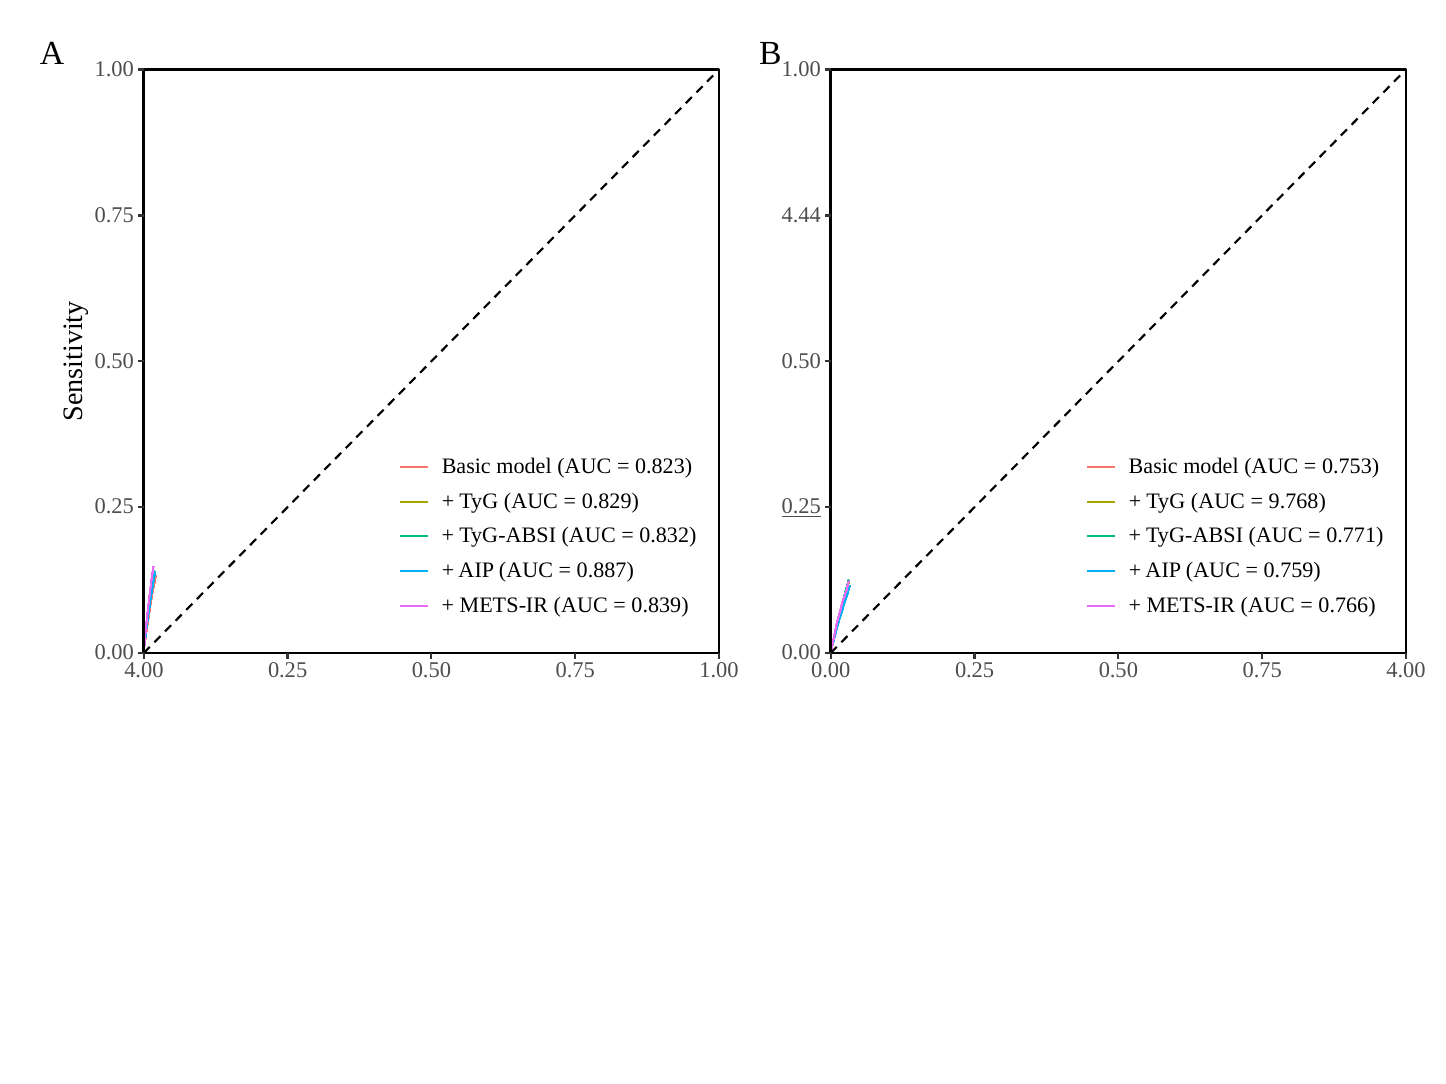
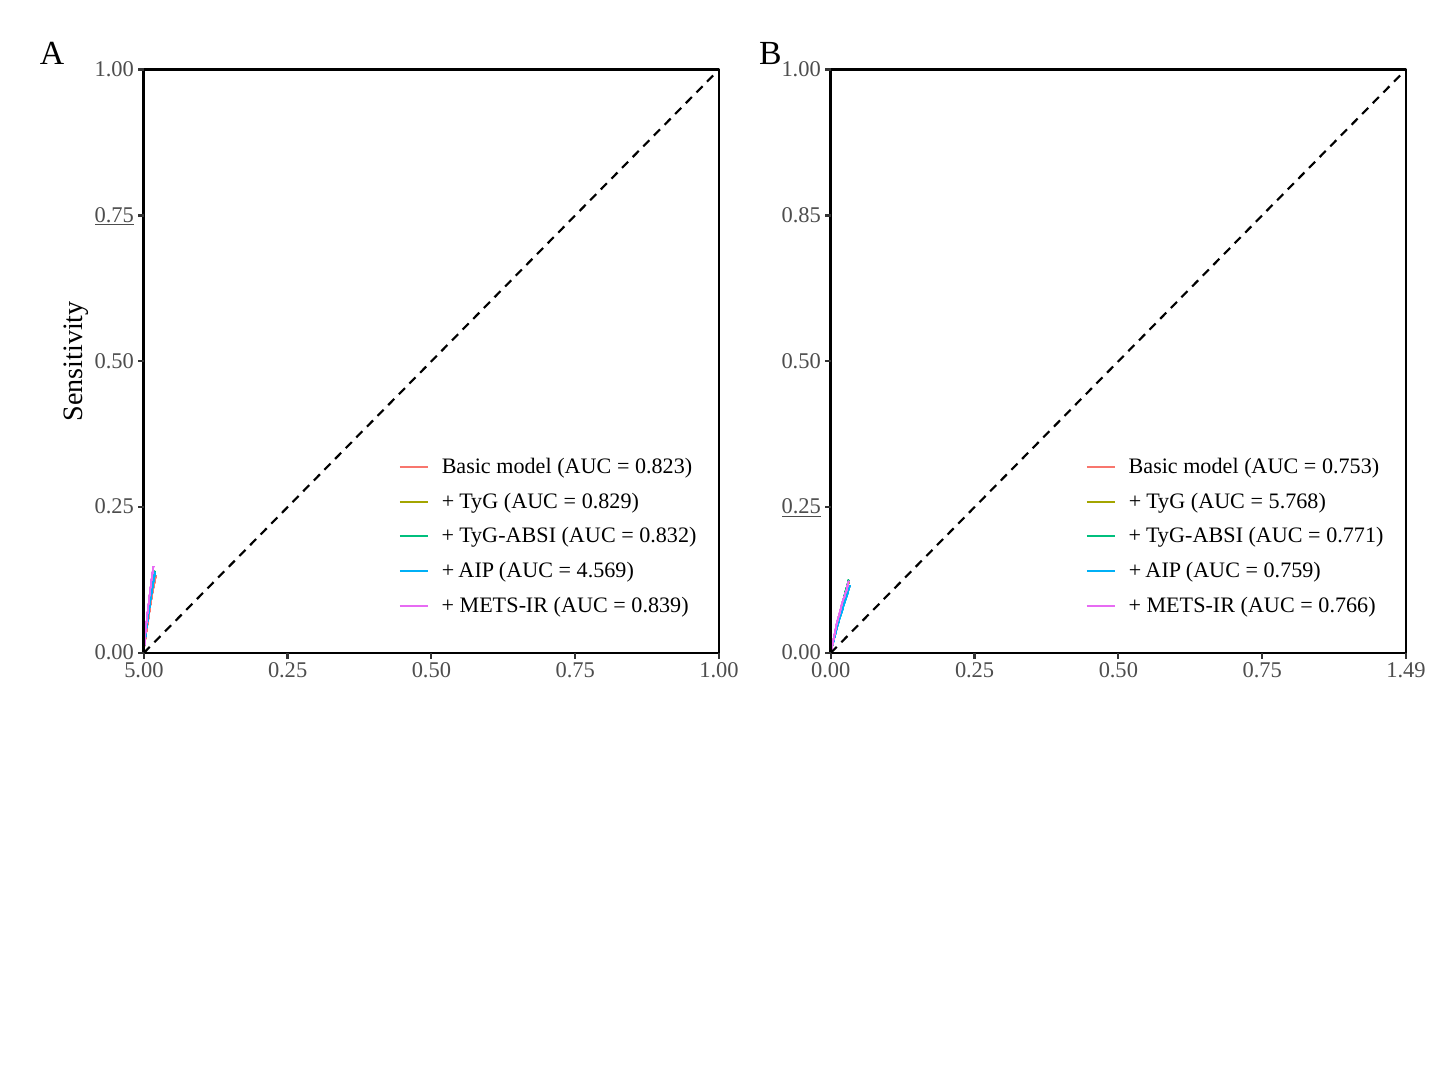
0.75 underline: none -> present (114, 215)
4.44: 4.44 -> 0.85 (801, 215)
9.768: 9.768 -> 5.768 (1297, 501)
0.887: 0.887 -> 4.569 (605, 571)
4.00: 4.00 -> 5.00 (144, 670)
0.75 4.00: 4.00 -> 1.49 (1406, 670)
